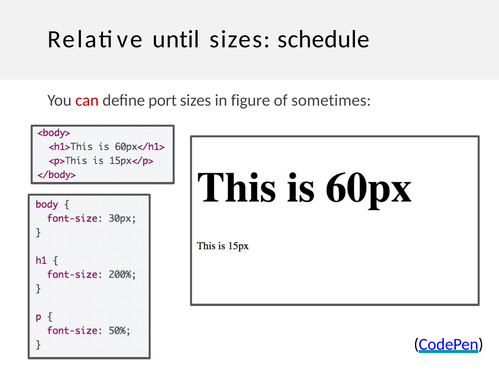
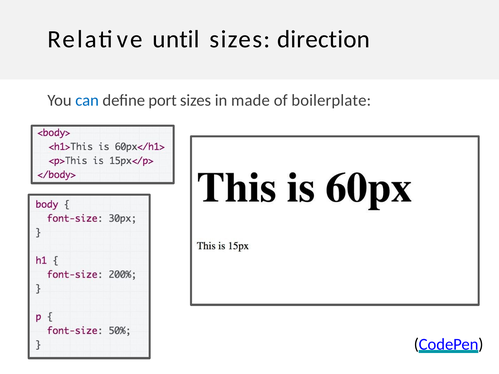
schedule: schedule -> direction (324, 39)
can colour: red -> blue (87, 100)
figure: figure -> made (250, 100)
sometimes: sometimes -> boilerplate (331, 100)
